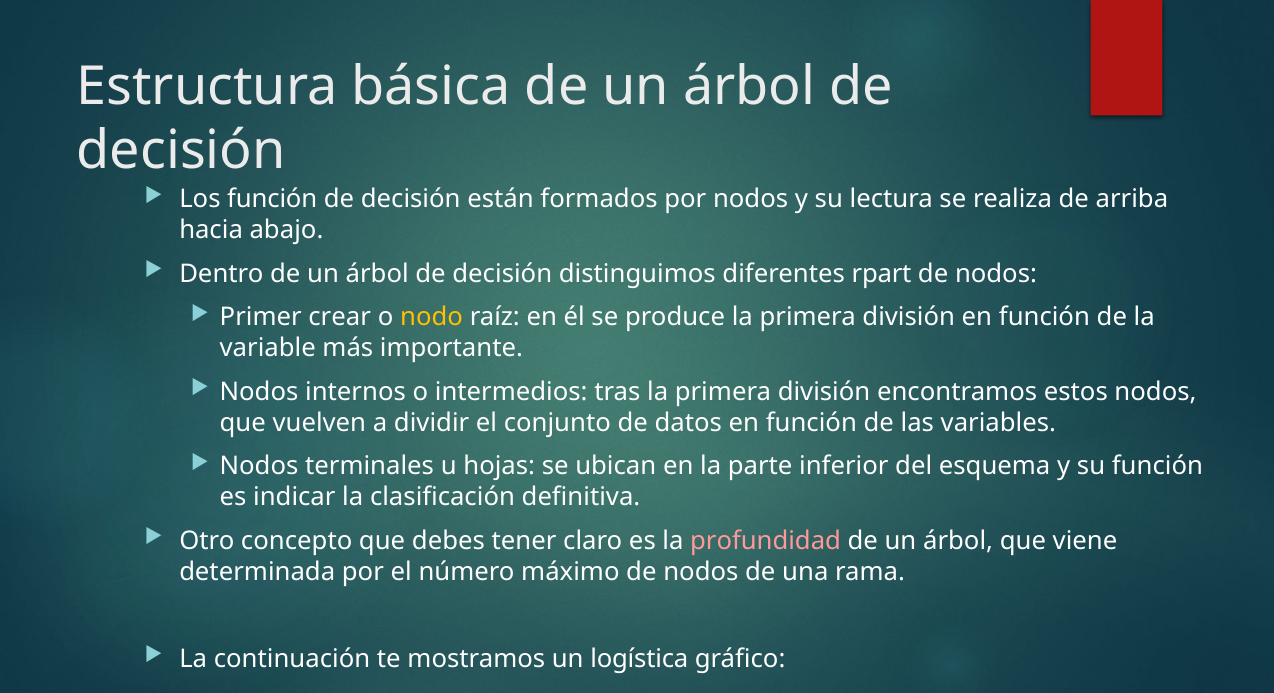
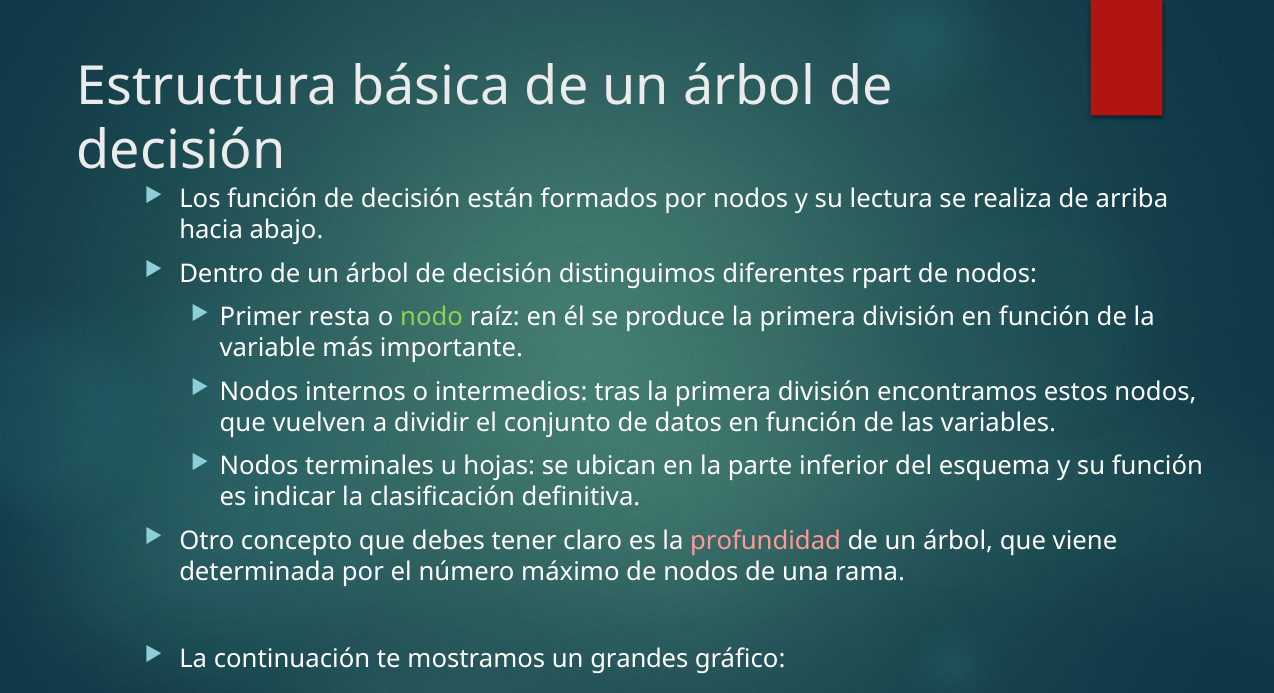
crear: crear -> resta (340, 318)
nodo colour: yellow -> light green (432, 318)
logística: logística -> grandes (639, 659)
